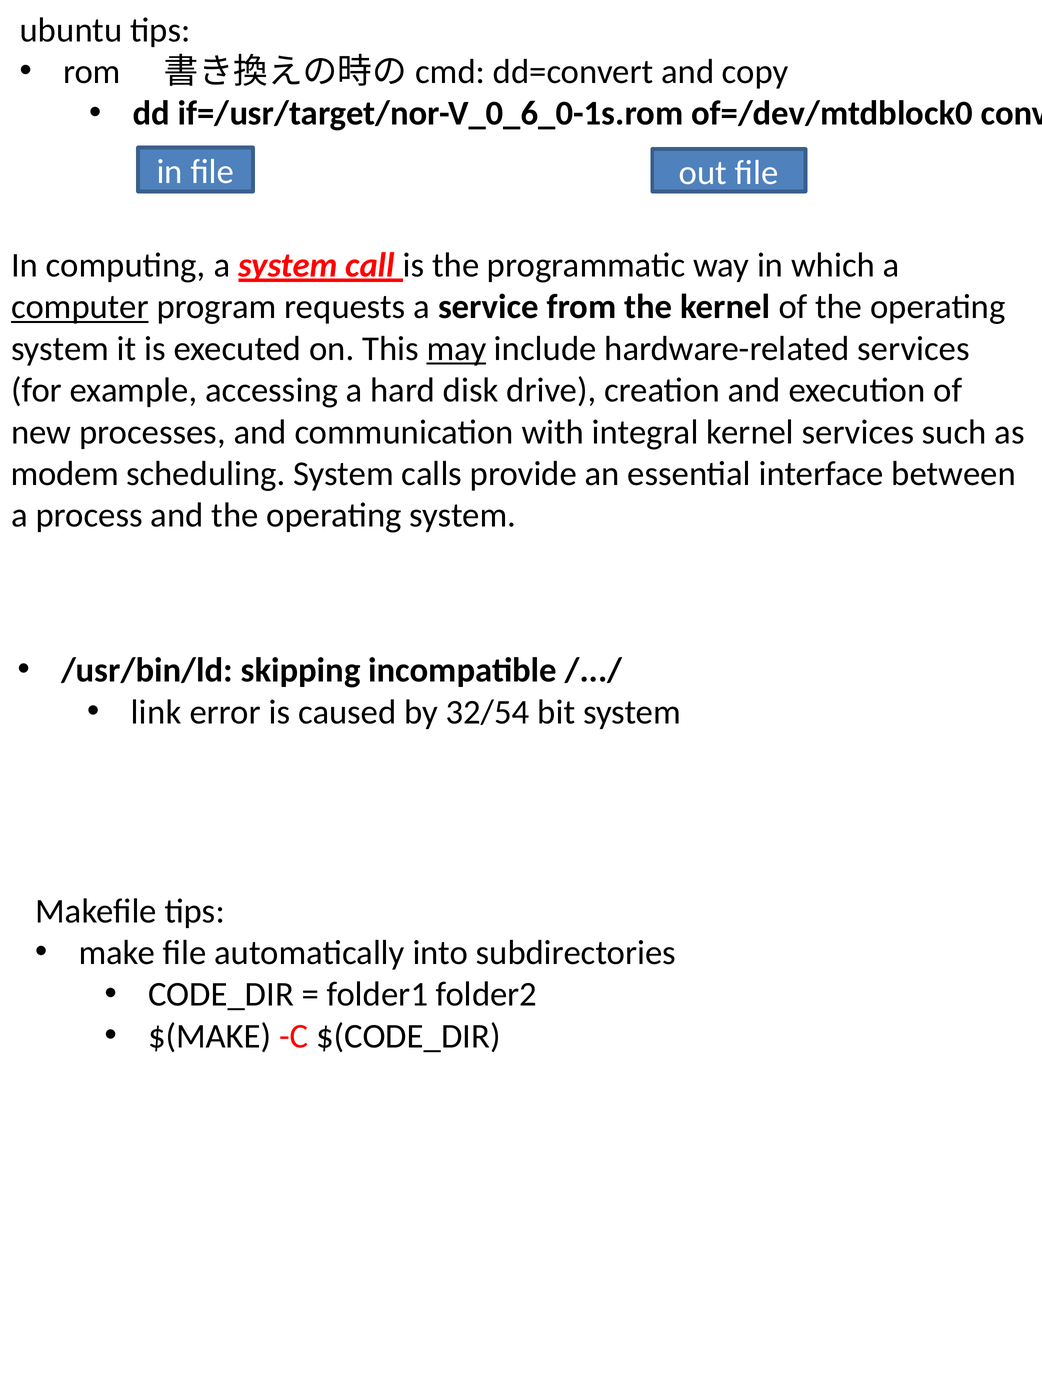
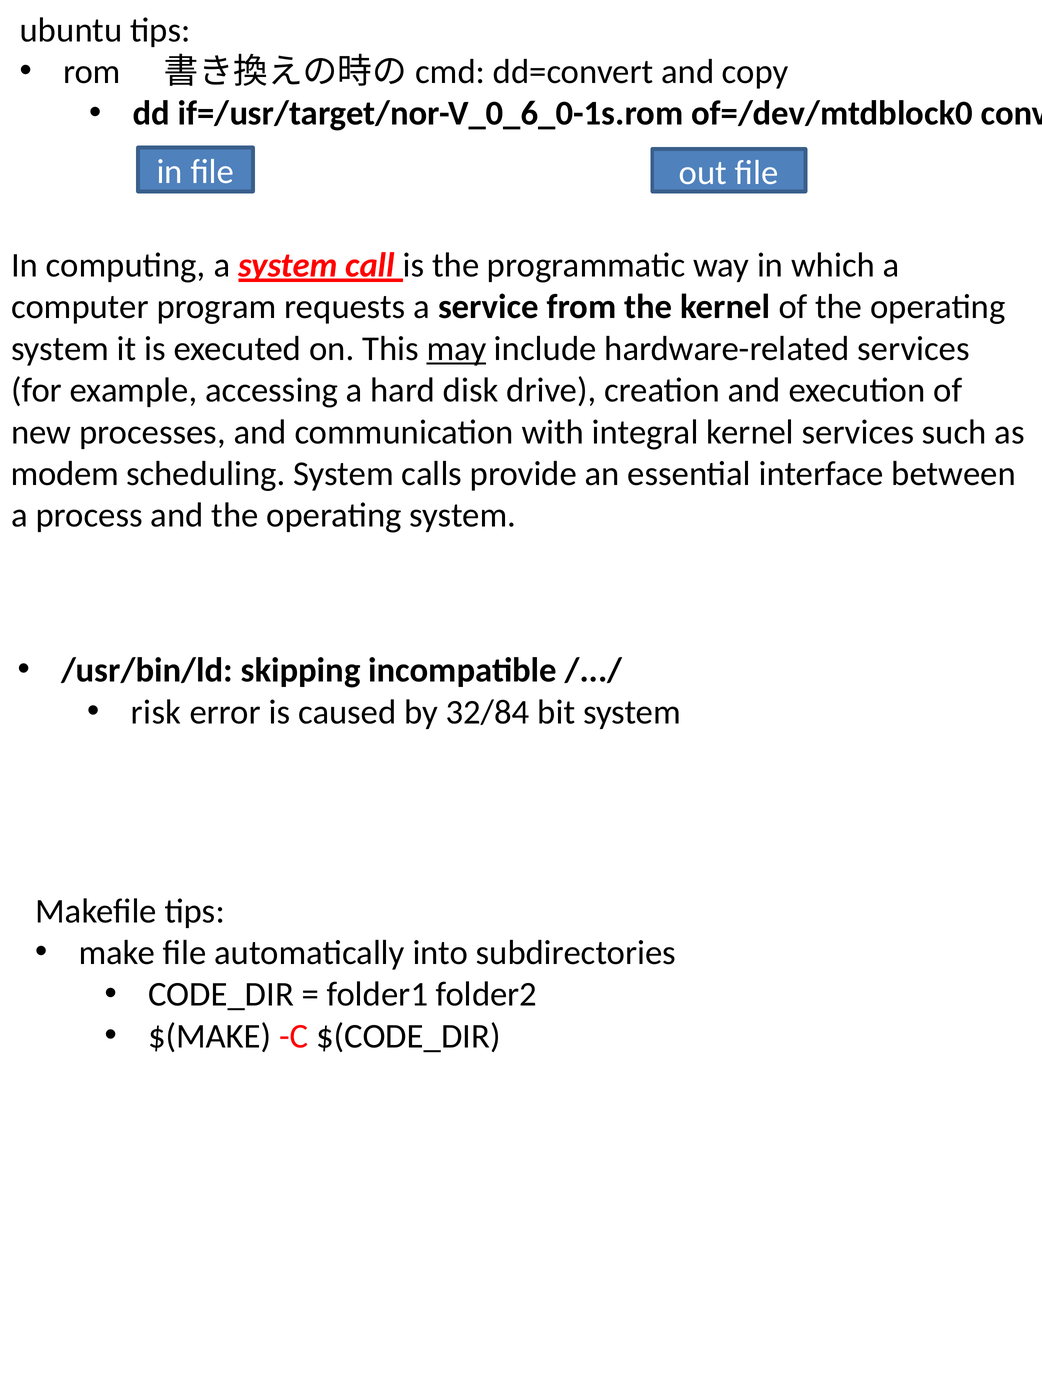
computer underline: present -> none (80, 307)
link: link -> risk (156, 712)
32/54: 32/54 -> 32/84 (488, 712)
